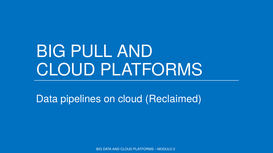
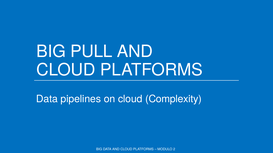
Reclaimed: Reclaimed -> Complexity (174, 99)
